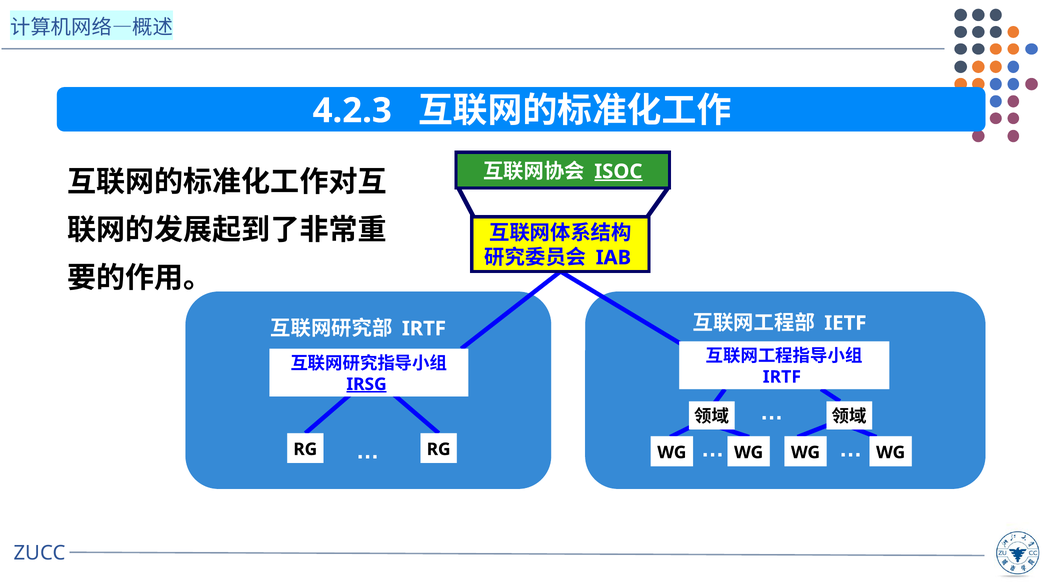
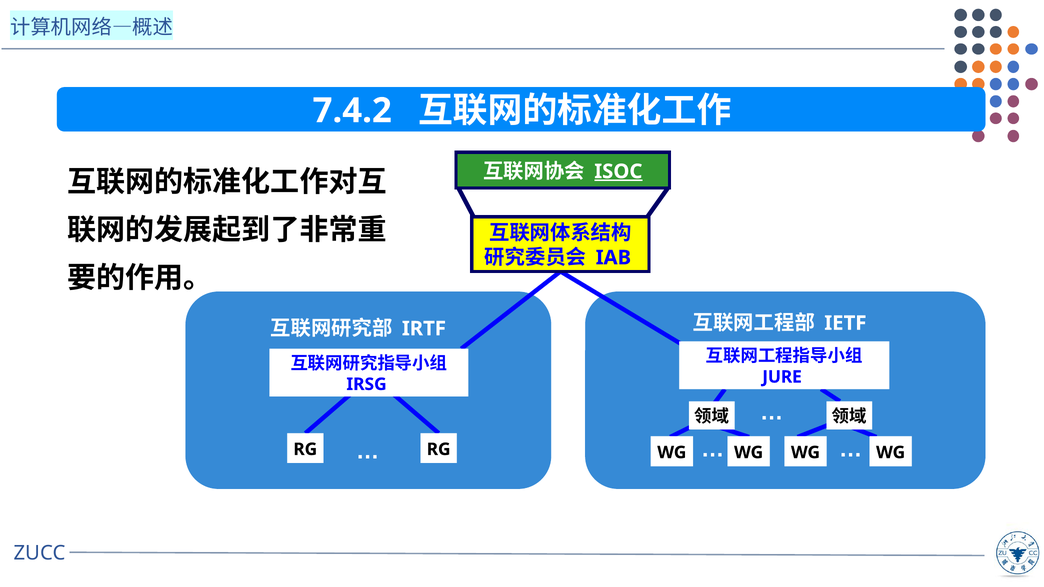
4.2.3: 4.2.3 -> 7.4.2 (352, 111)
IRTF: IRTF -> JURE (782, 377)
IRSG underline: present -> none (367, 384)
